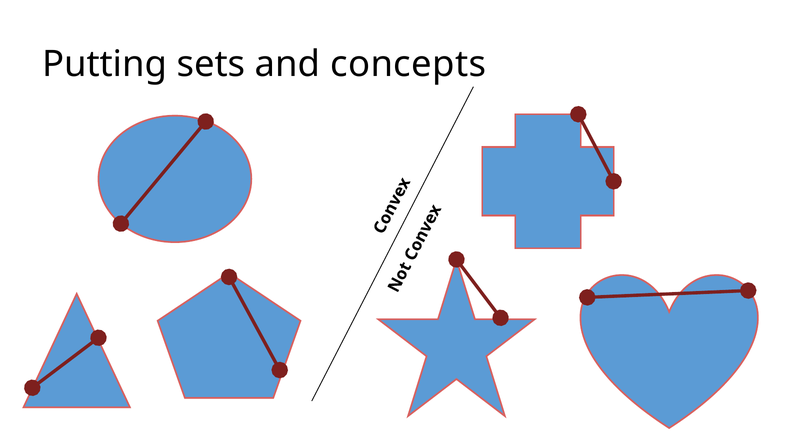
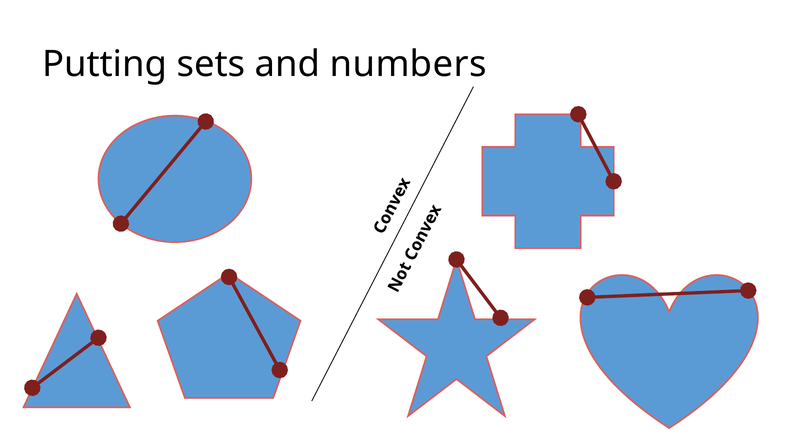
concepts: concepts -> numbers (408, 64)
